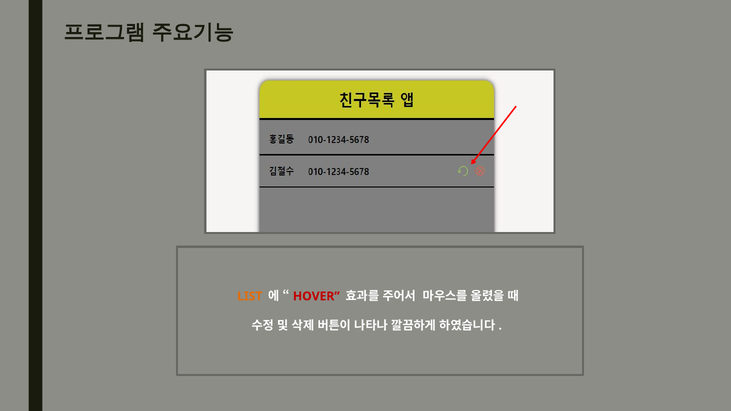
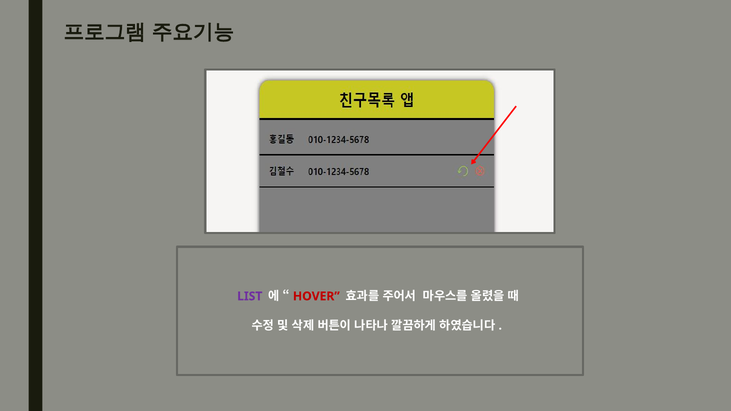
LIST colour: orange -> purple (250, 296)
